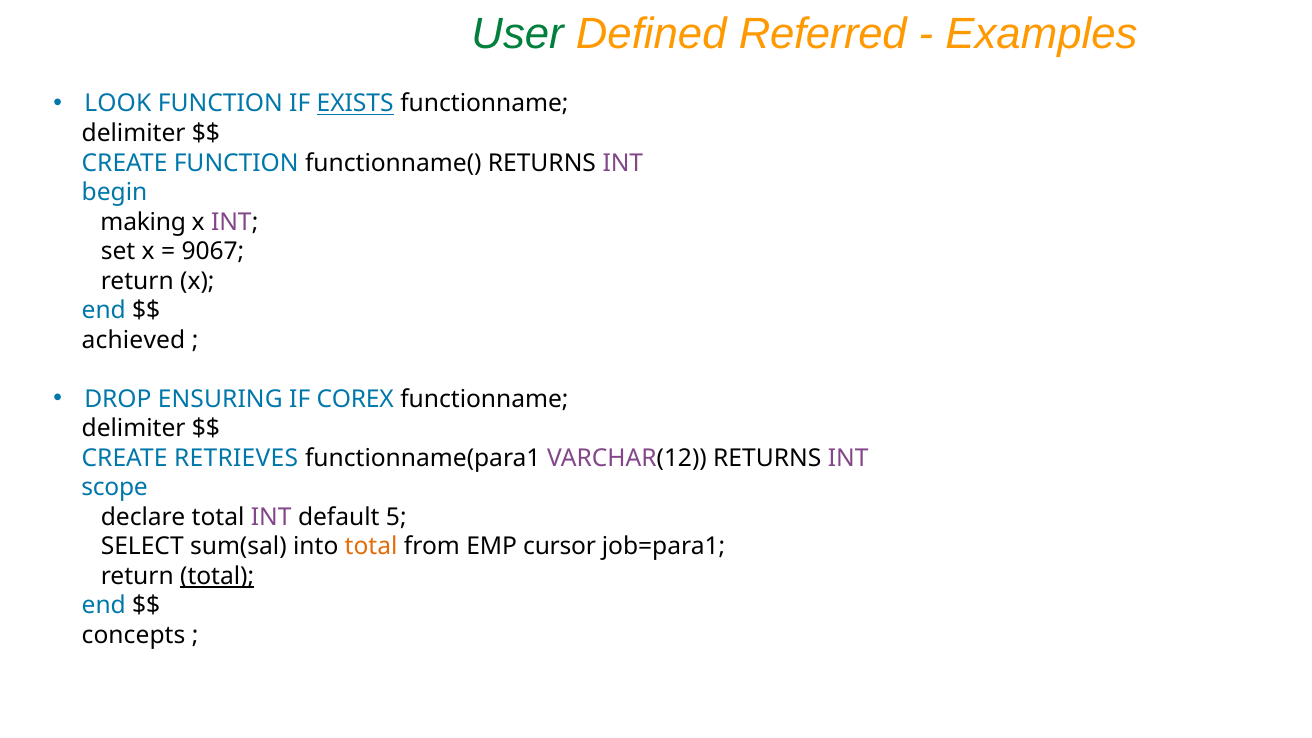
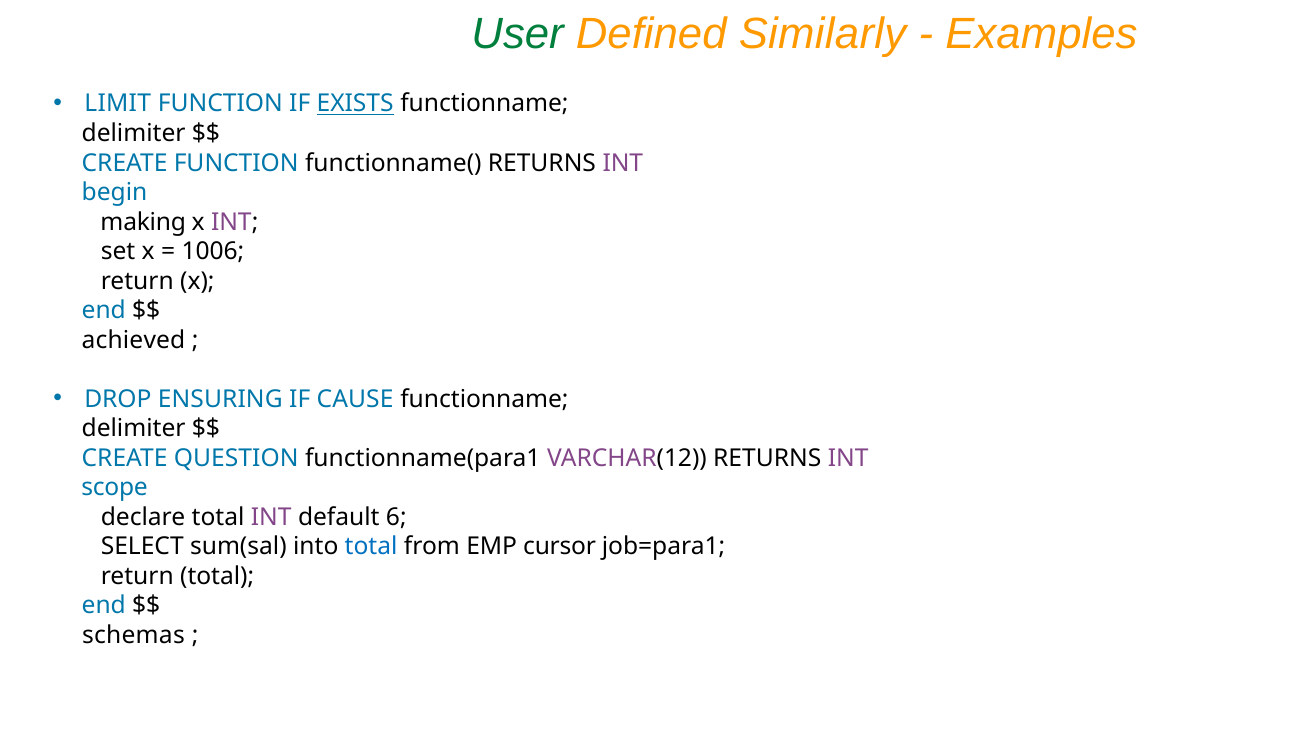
Referred: Referred -> Similarly (823, 34)
LOOK: LOOK -> LIMIT (118, 104)
9067: 9067 -> 1006 (213, 251)
COREX: COREX -> CAUSE (355, 399)
RETRIEVES: RETRIEVES -> QUESTION (236, 458)
5: 5 -> 6 (396, 517)
total colour: orange -> blue (371, 547)
total underline: present -> none (217, 576)
concepts: concepts -> schemas (133, 635)
